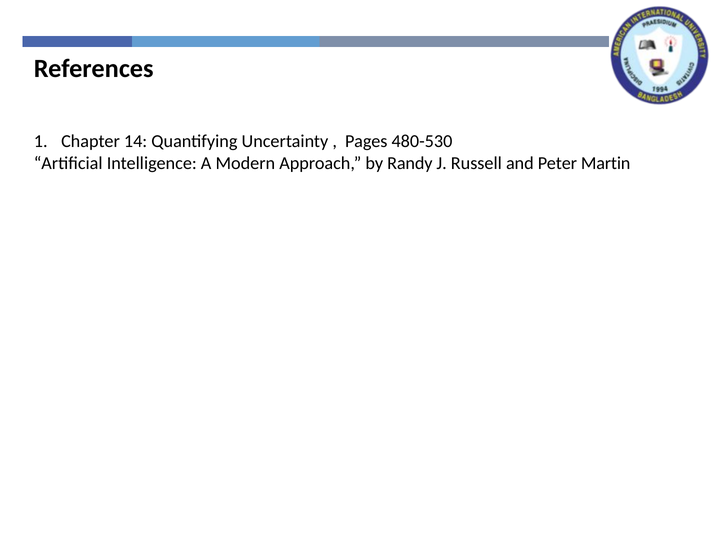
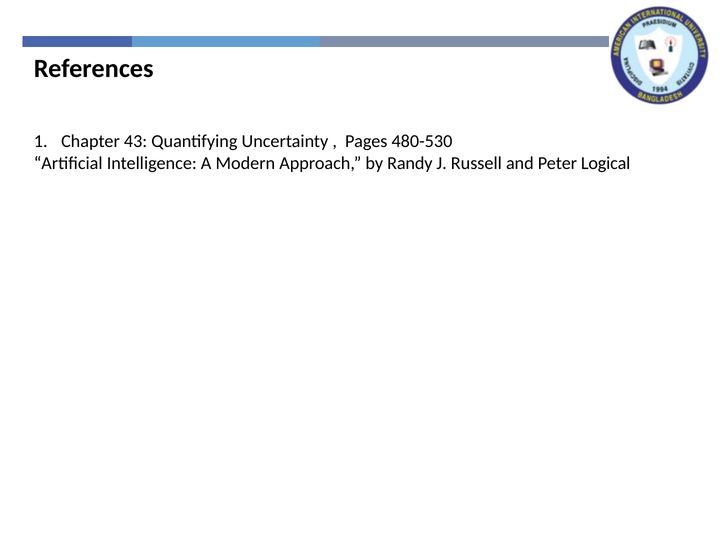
14: 14 -> 43 (136, 141)
Martin: Martin -> Logical (606, 163)
